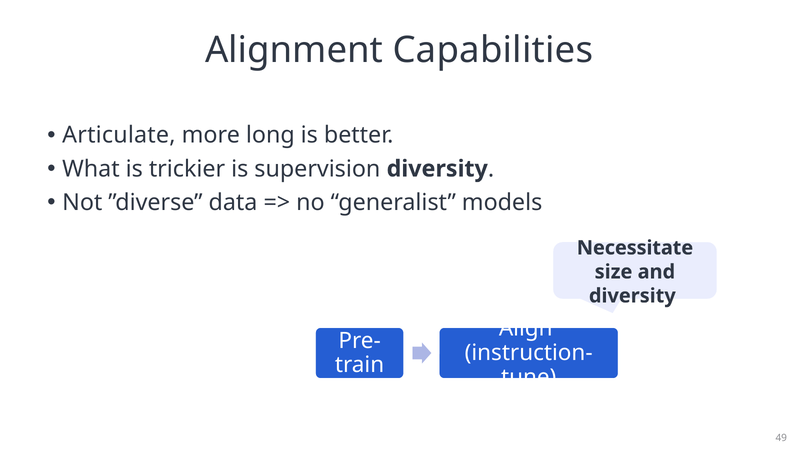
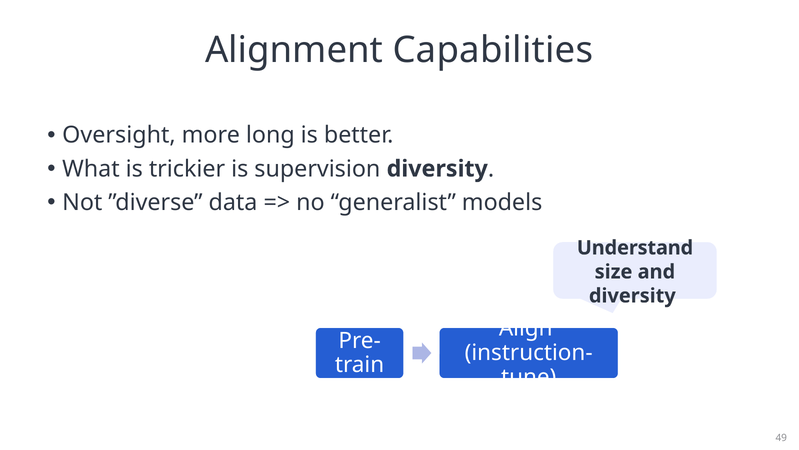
Articulate: Articulate -> Oversight (119, 135)
Necessitate: Necessitate -> Understand (635, 248)
